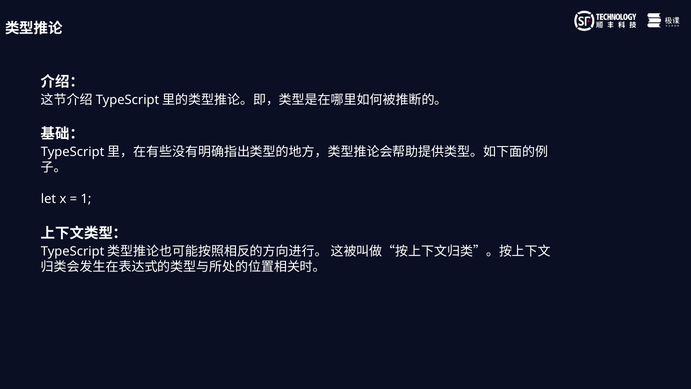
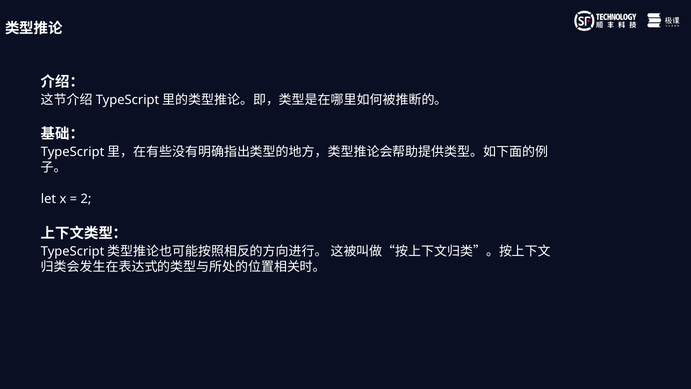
1: 1 -> 2 (86, 199)
